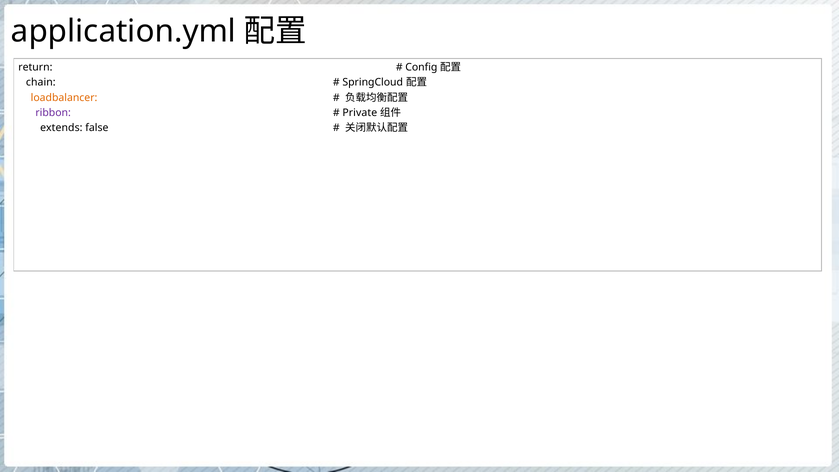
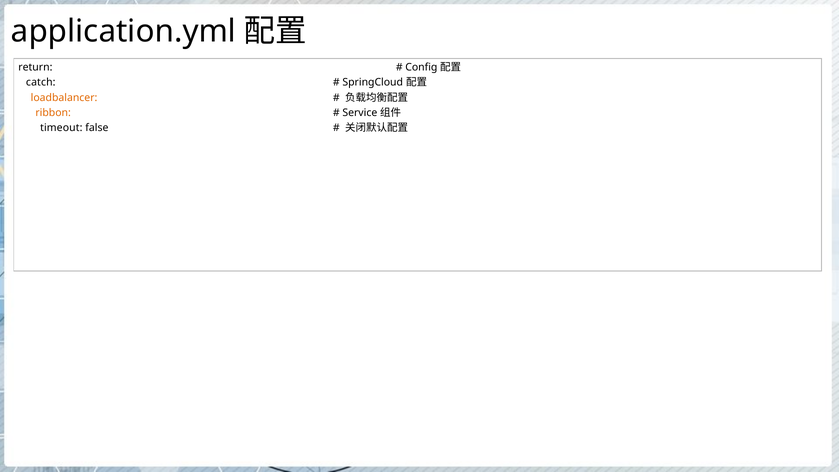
chain: chain -> catch (41, 82)
ribbon colour: purple -> orange (53, 113)
Private: Private -> Service (360, 113)
extends: extends -> timeout (61, 128)
